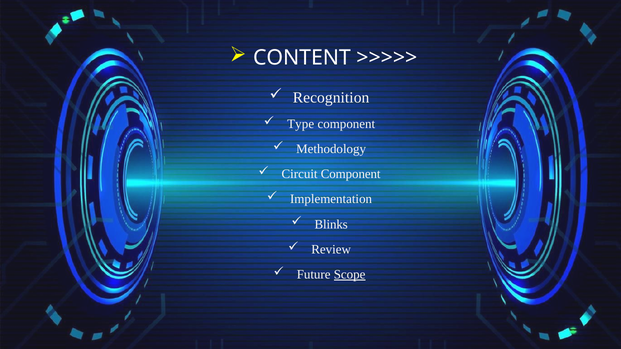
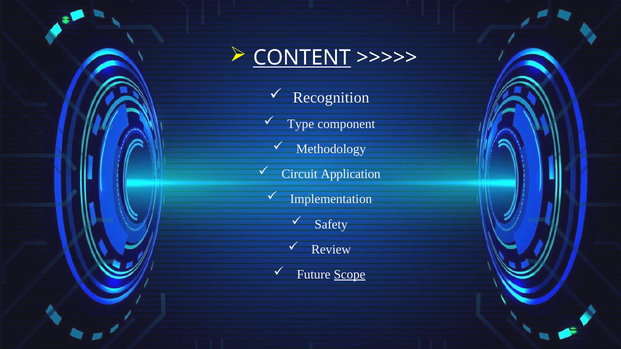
CONTENT underline: none -> present (302, 58)
Circuit Component: Component -> Application (351, 174)
Blinks: Blinks -> Safety (331, 224)
